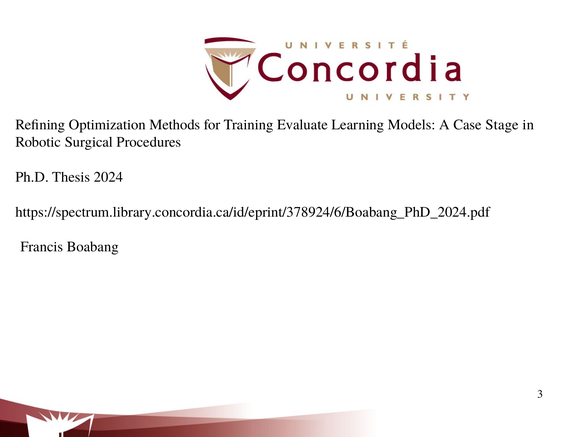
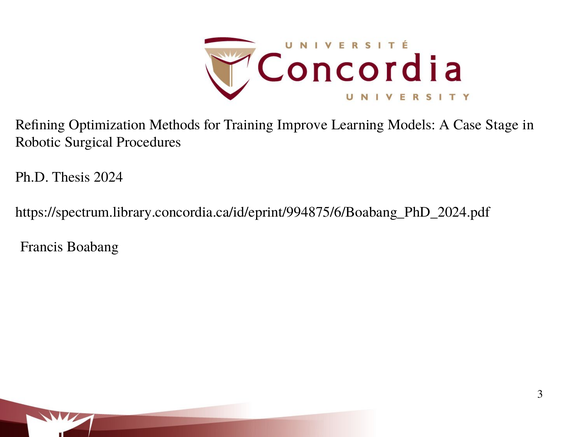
Evaluate: Evaluate -> Improve (302, 125)
https://spectrum.library.concordia.ca/id/eprint/378924/6/Boabang_PhD_2024.pdf: https://spectrum.library.concordia.ca/id/eprint/378924/6/Boabang_PhD_2024.pdf -> https://spectrum.library.concordia.ca/id/eprint/994875/6/Boabang_PhD_2024.pdf (253, 212)
